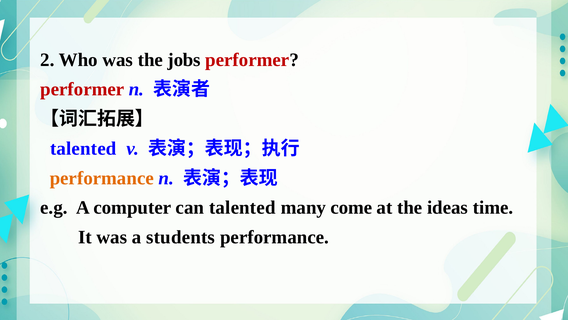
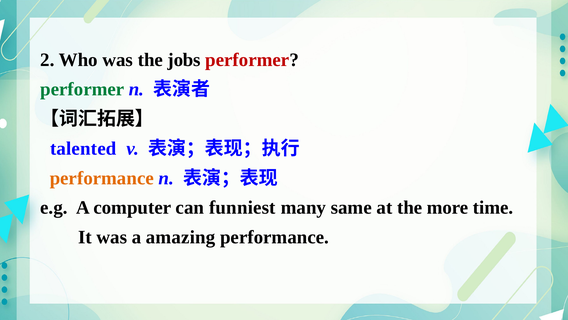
performer colour: red -> green (82, 89)
can talented: talented -> funniest (242, 207)
come: come -> same (351, 207)
ideas: ideas -> more (448, 207)
students: students -> amazing (181, 237)
